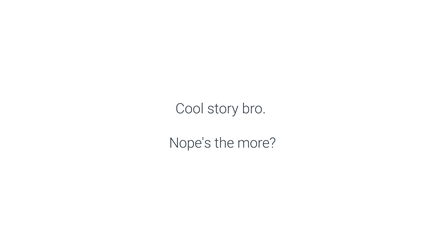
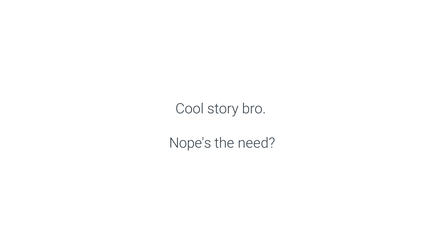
more: more -> need (257, 143)
